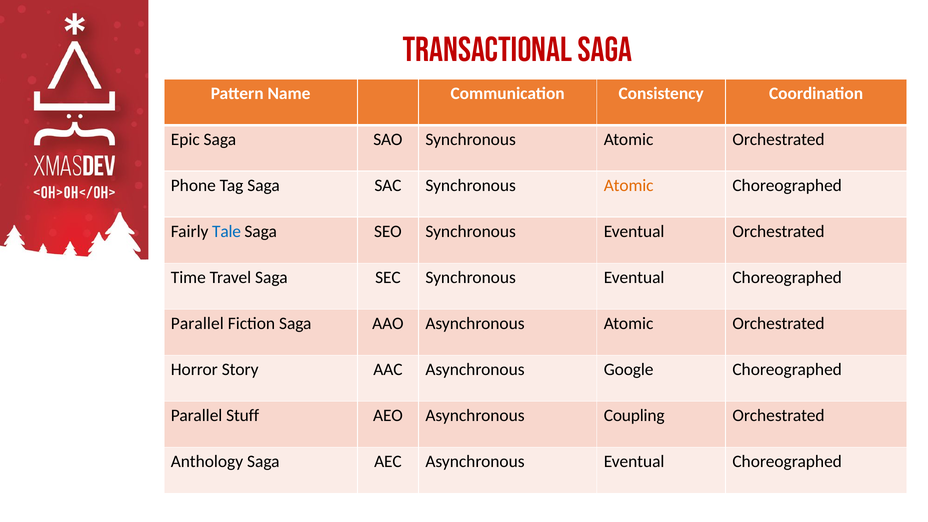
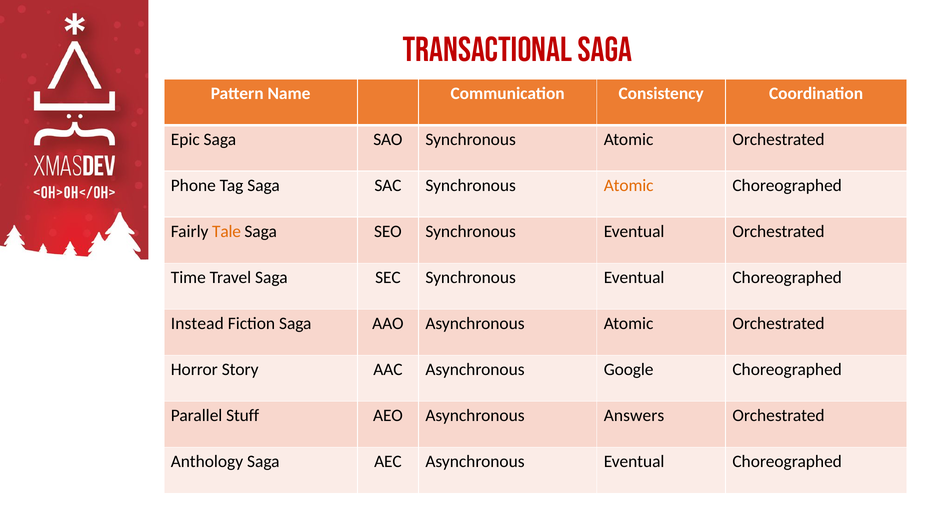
Tale colour: blue -> orange (227, 231)
Parallel: Parallel -> Instead (197, 324)
Coupling: Coupling -> Answers (634, 416)
